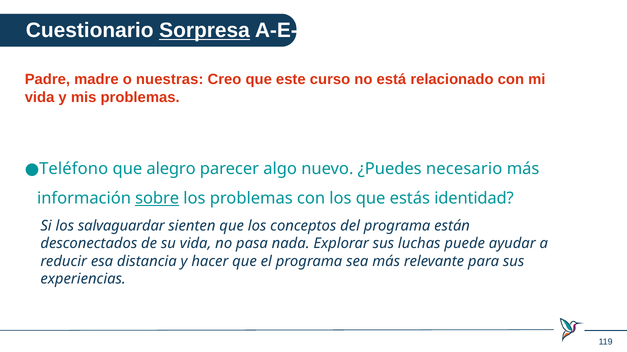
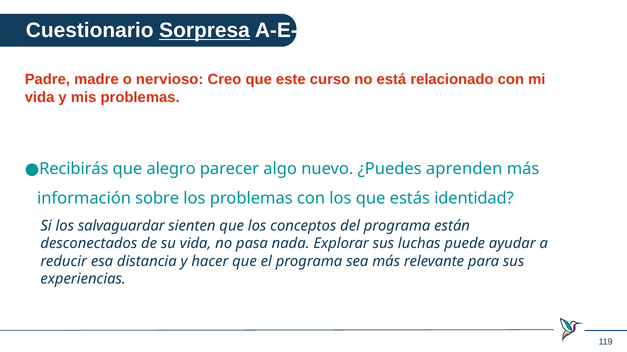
nuestras: nuestras -> nervioso (170, 80)
Teléfono: Teléfono -> Recibirás (74, 169)
necesario: necesario -> aprenden (464, 169)
sobre underline: present -> none (157, 199)
